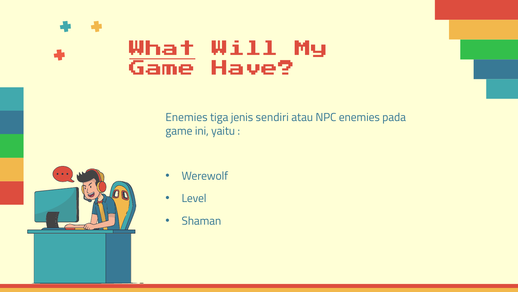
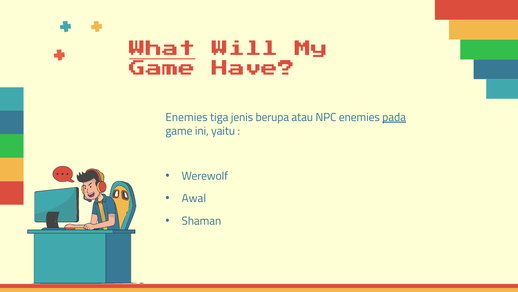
sendiri: sendiri -> berupa (272, 117)
pada underline: none -> present (394, 117)
Level: Level -> Awal (194, 198)
